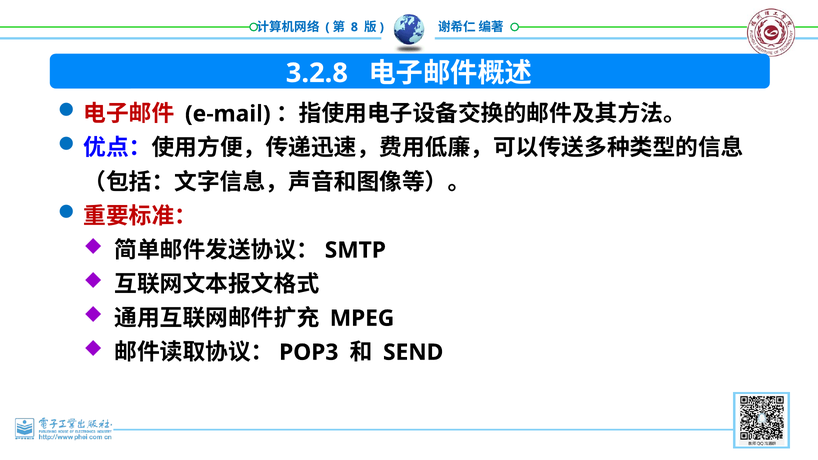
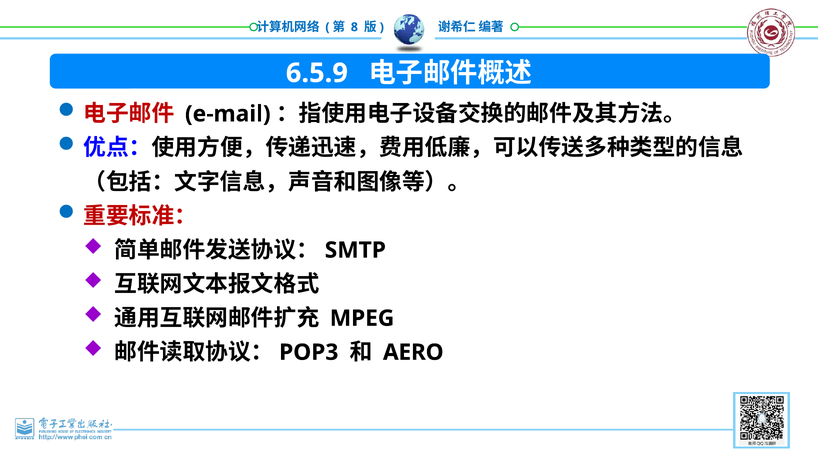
3.2.8: 3.2.8 -> 6.5.9 (317, 73)
SEND: SEND -> AERO (413, 352)
